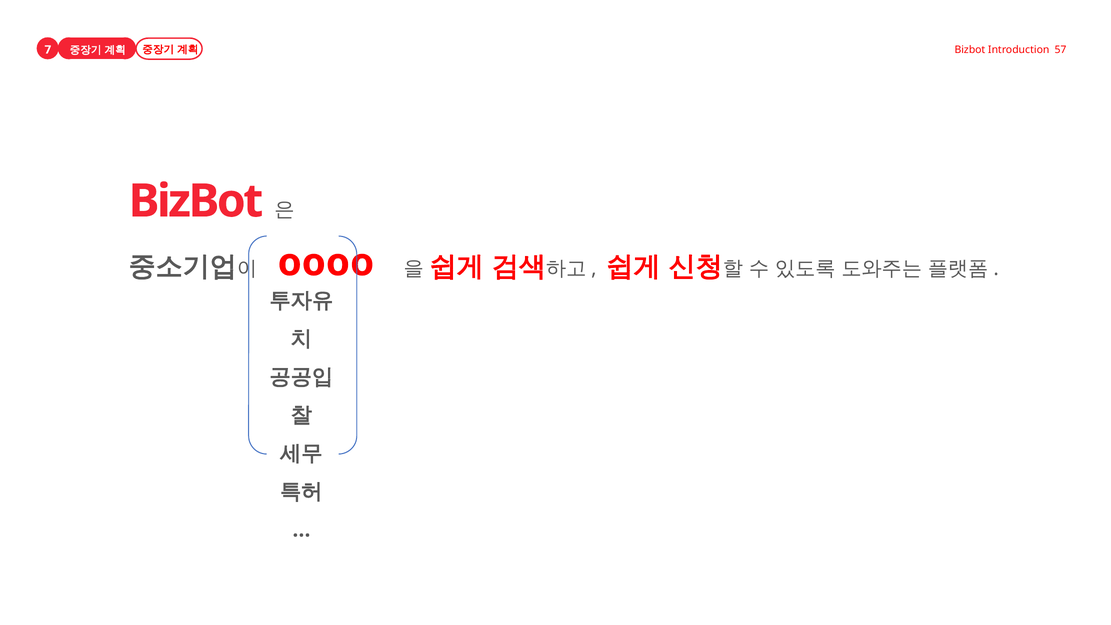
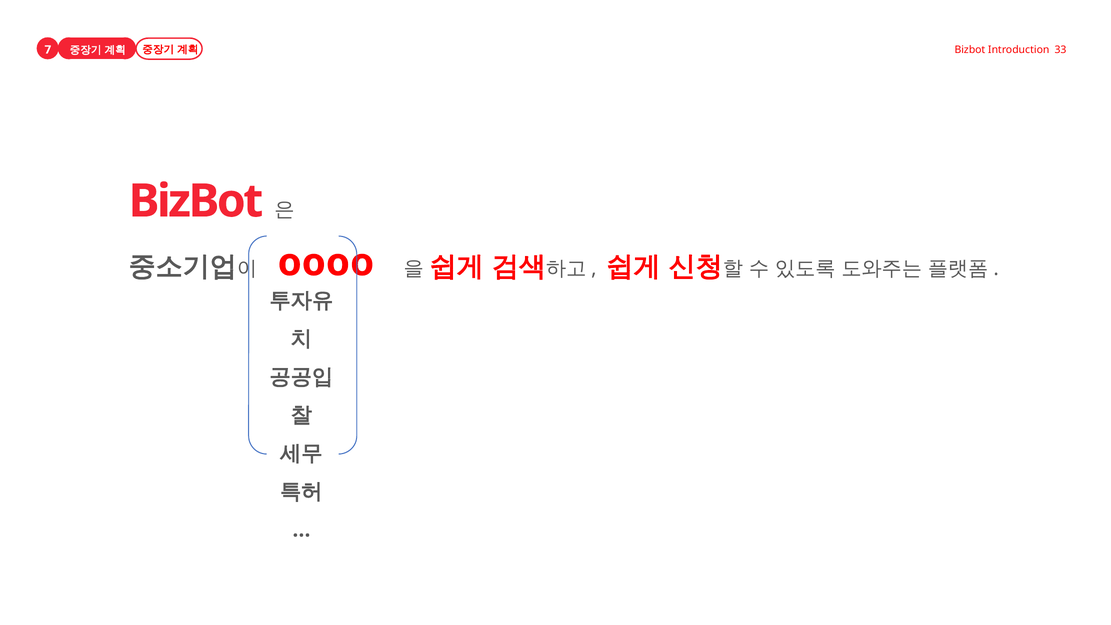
57: 57 -> 33 (1061, 50)
